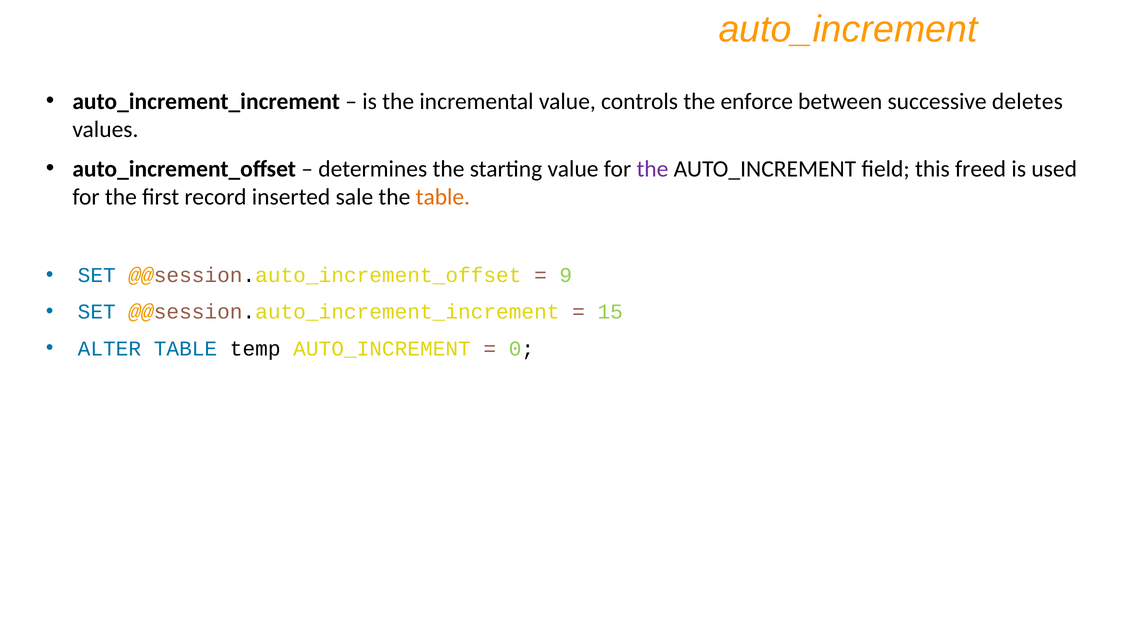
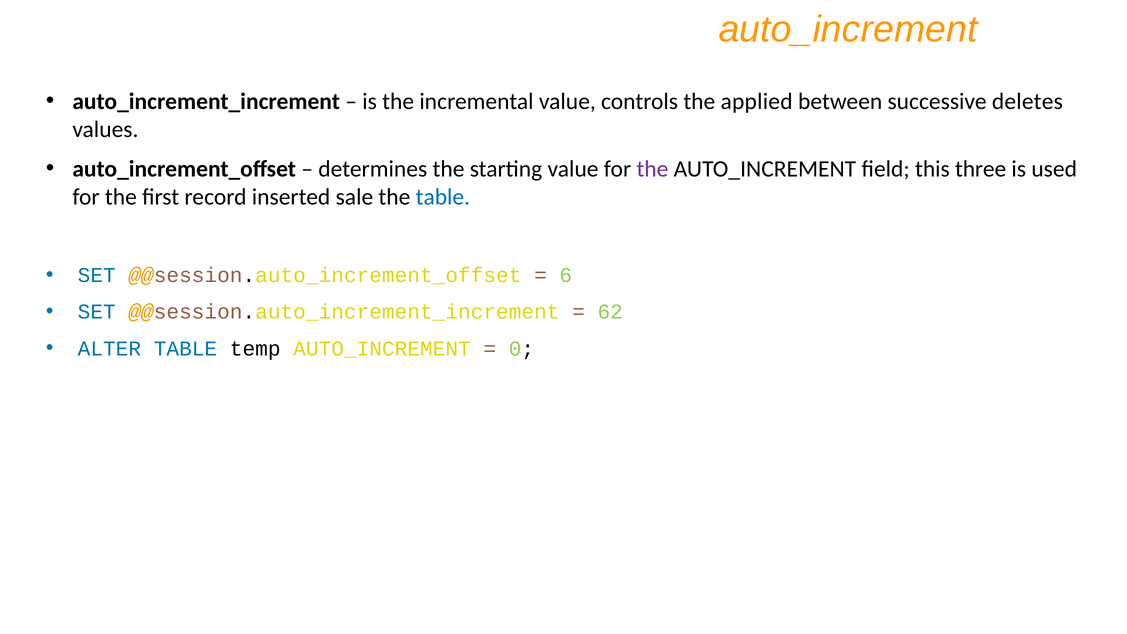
enforce: enforce -> applied (757, 101)
freed: freed -> three (981, 169)
table colour: orange -> blue (443, 197)
9: 9 -> 6 (566, 275)
15: 15 -> 62 (610, 312)
